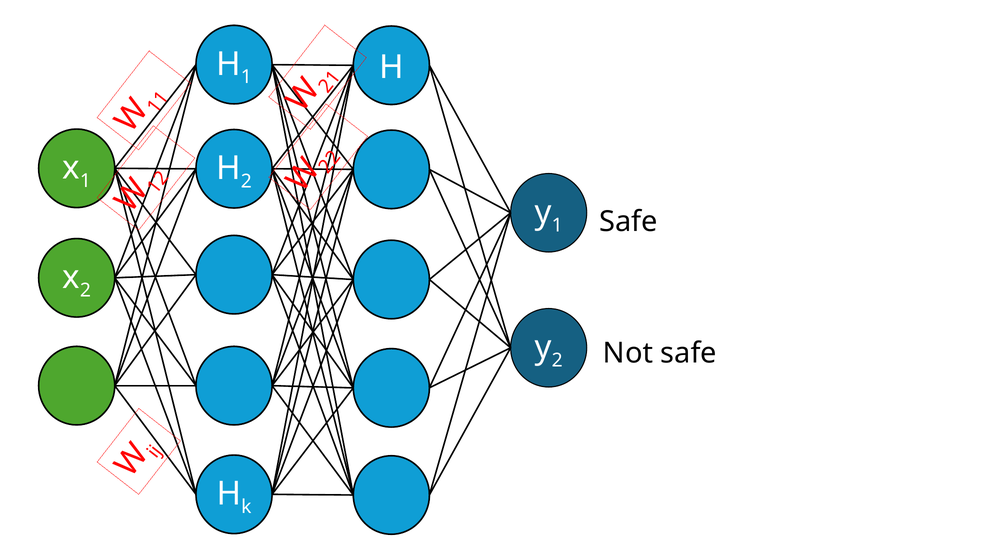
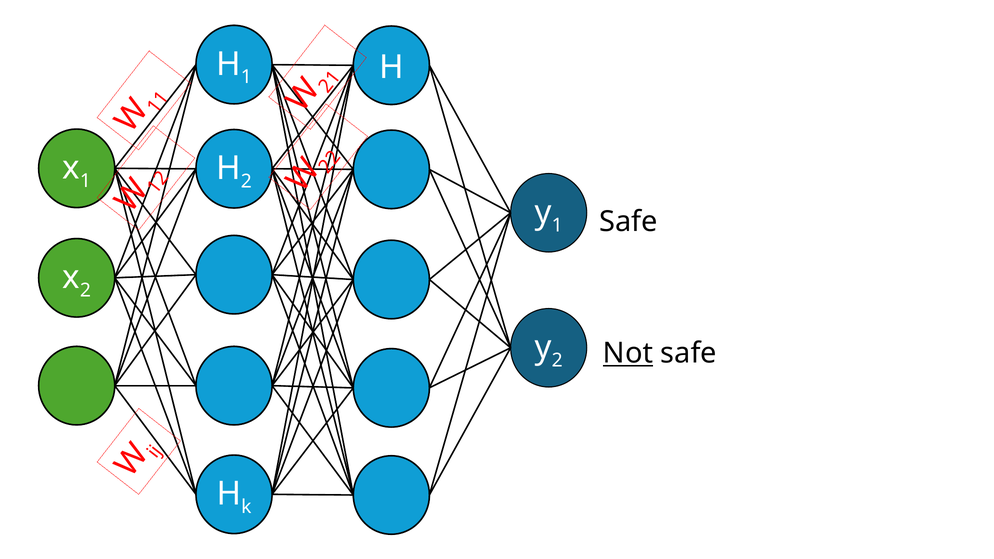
Not underline: none -> present (628, 353)
